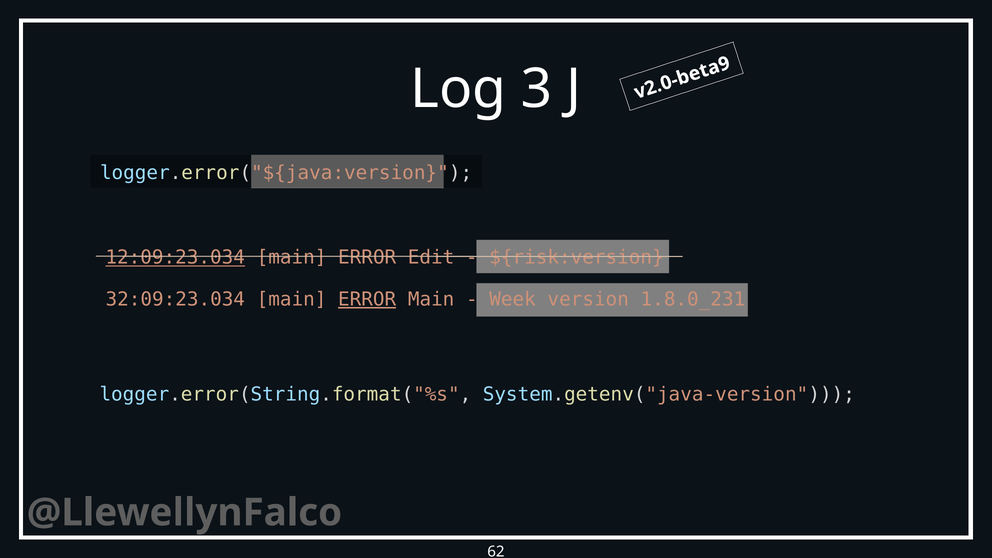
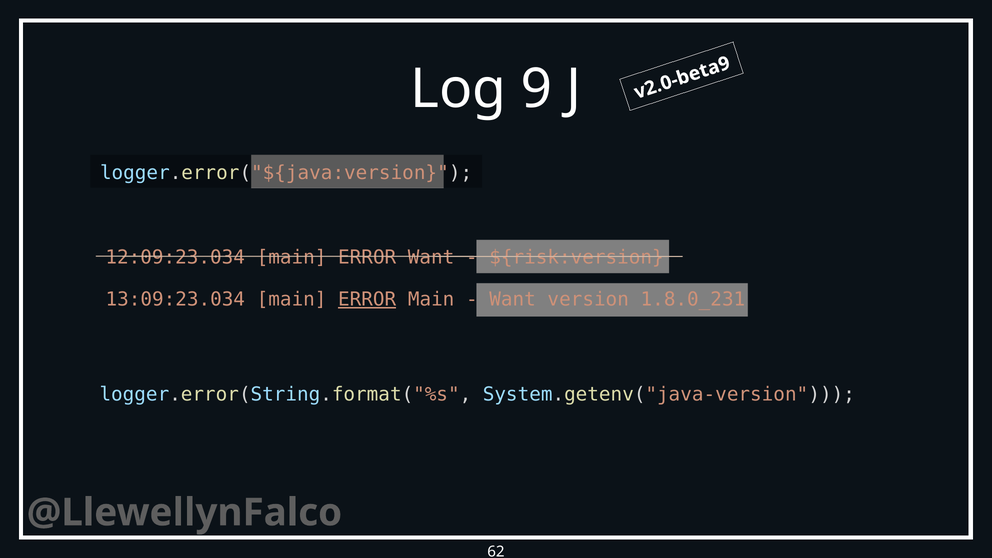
Log 3: 3 -> 9 (536, 89)
12:09:23.034 underline: present -> none (175, 258)
ERROR Edit: Edit -> Want (431, 258)
32:09:23.034: 32:09:23.034 -> 13:09:23.034 (175, 299)
Week: Week -> Want (513, 299)
